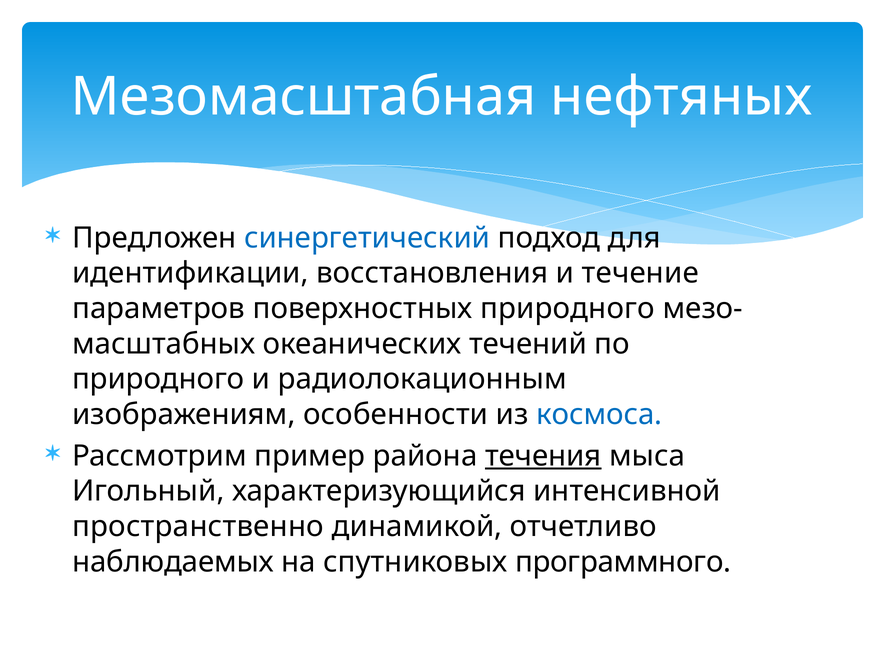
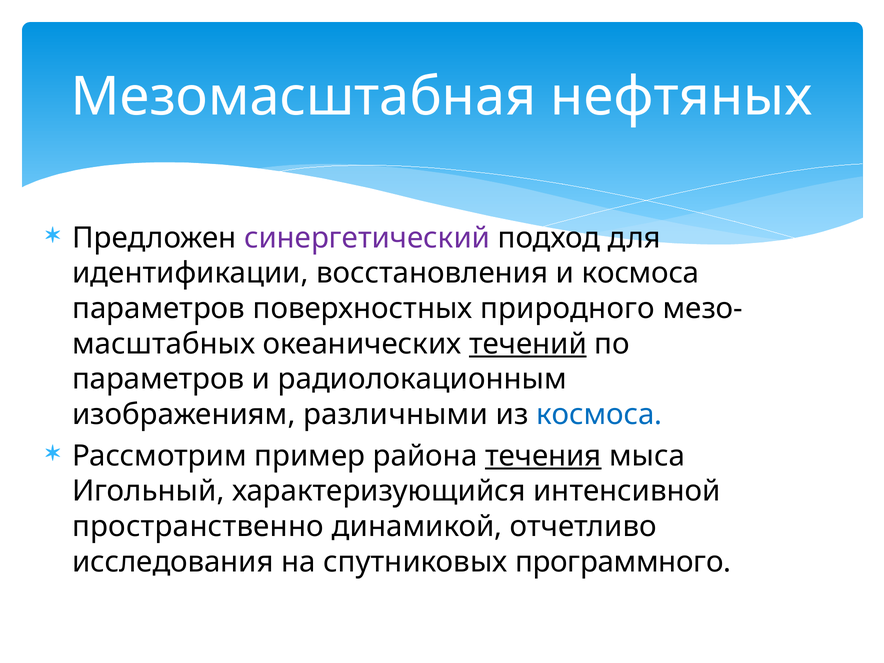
синергетический colour: blue -> purple (367, 238)
и течение: течение -> космоса (641, 273)
течений underline: none -> present (528, 344)
природного: природного -> параметров (158, 379)
особенности: особенности -> различными (396, 415)
наблюдаемых: наблюдаемых -> исследования (173, 562)
